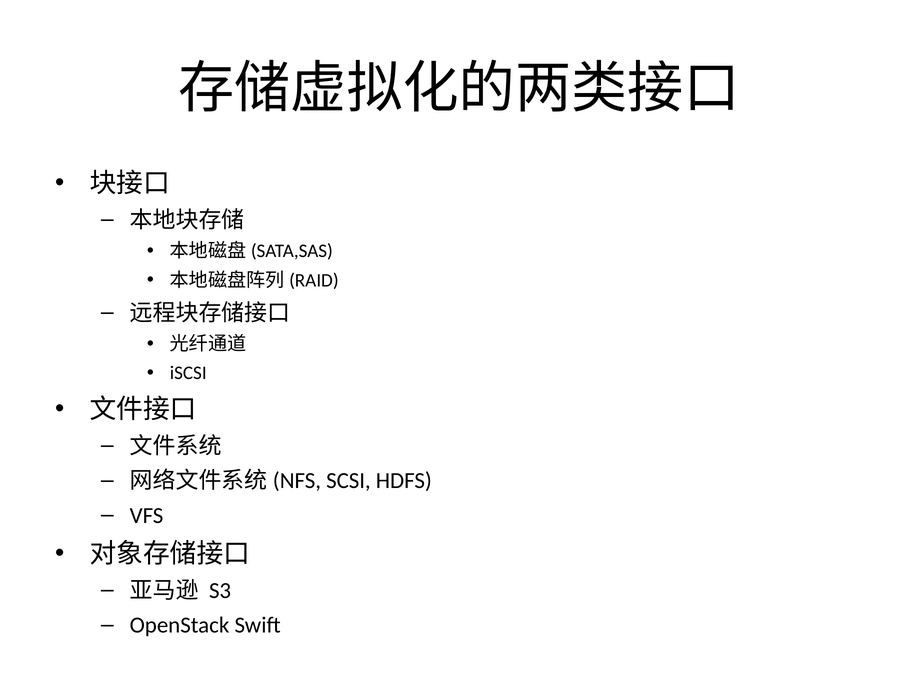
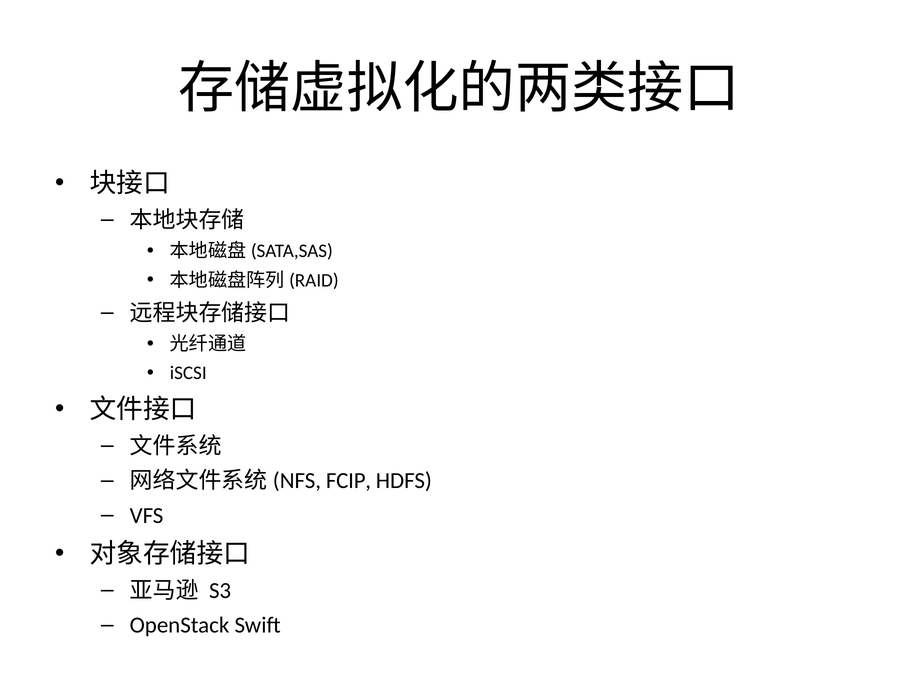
SCSI: SCSI -> FCIP (349, 481)
